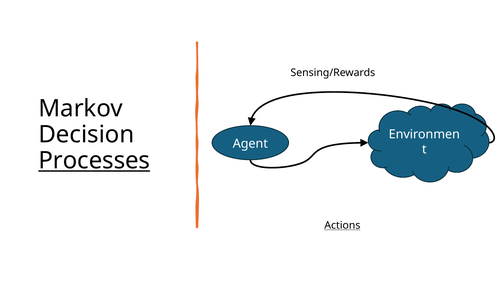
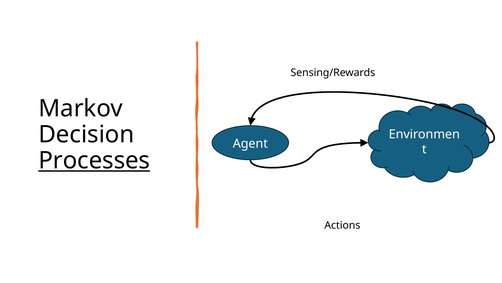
Actions underline: present -> none (342, 225)
